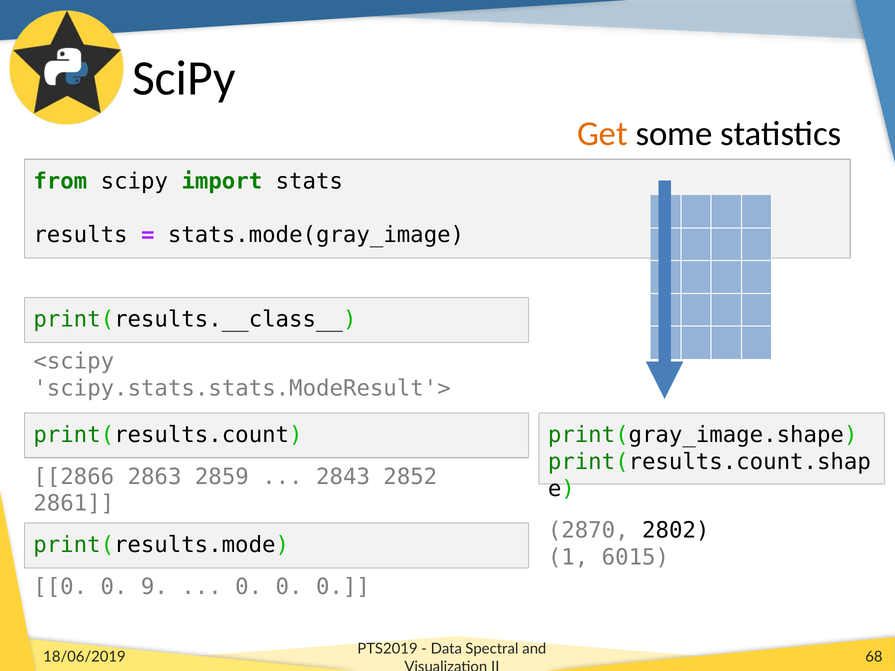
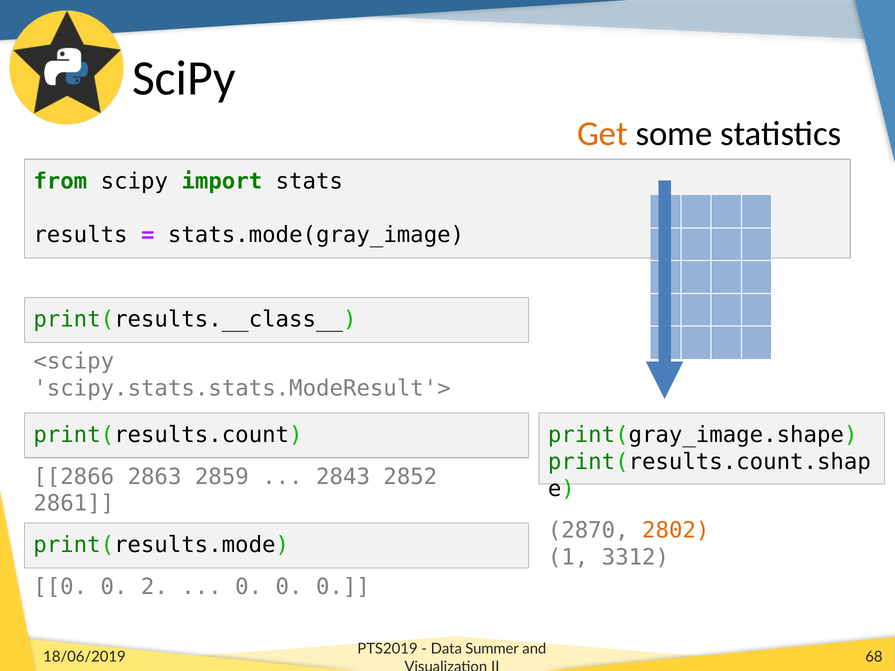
2802 colour: black -> orange (676, 531)
6015: 6015 -> 3312 (635, 557)
9: 9 -> 2 (154, 587)
Spectral: Spectral -> Summer (492, 649)
